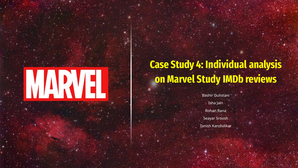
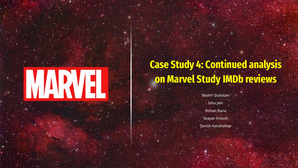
Individual: Individual -> Continued (226, 65)
